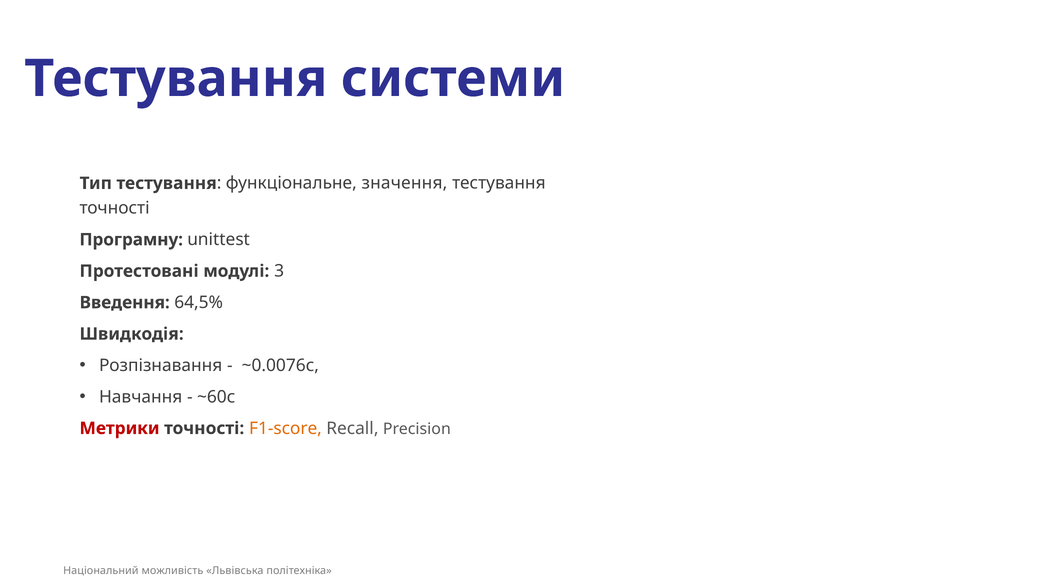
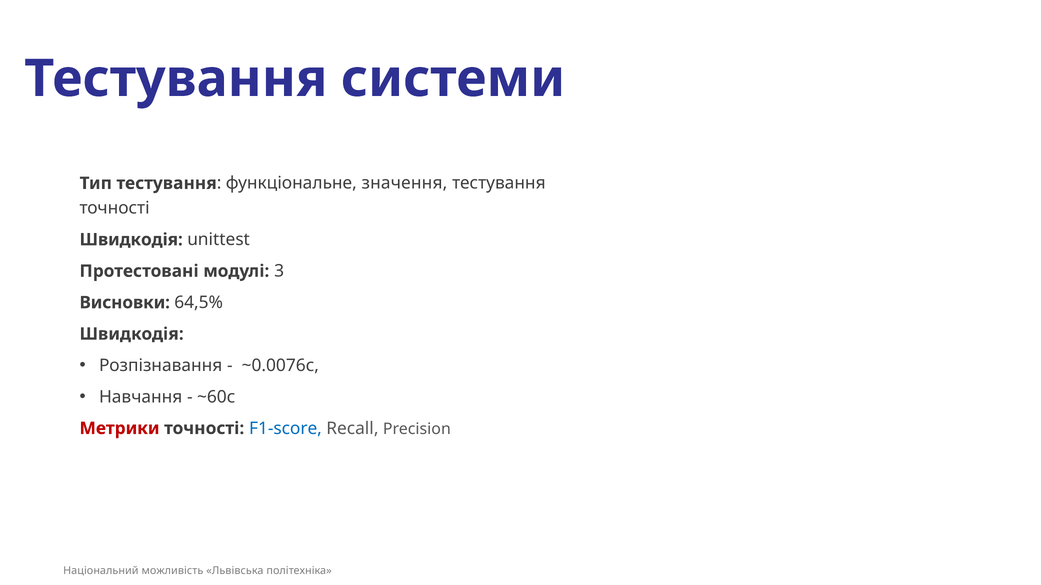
Програмну: Програмну -> Швидкодія (131, 240)
Введення: Введення -> Висновки (125, 303)
F1-score colour: orange -> blue (285, 429)
